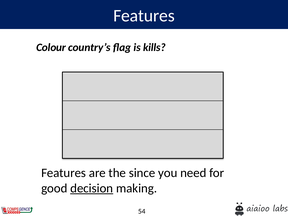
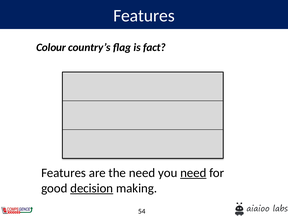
kills: kills -> fact (154, 47)
the since: since -> need (142, 173)
need underline: none -> present (193, 173)
